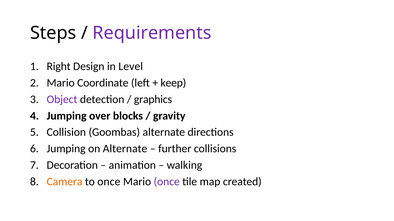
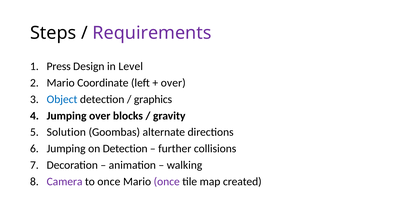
Right: Right -> Press (59, 67)
keep: keep -> over (173, 83)
Object colour: purple -> blue (62, 100)
Collision: Collision -> Solution (66, 133)
on Alternate: Alternate -> Detection (125, 149)
Camera colour: orange -> purple (65, 182)
